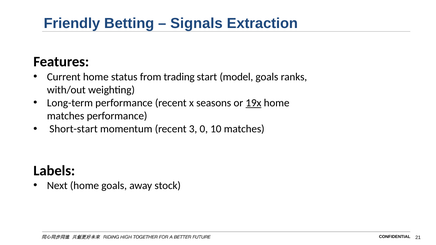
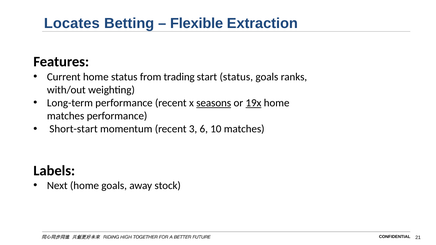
Friendly: Friendly -> Locates (72, 23)
Signals: Signals -> Flexible (197, 23)
start model: model -> status (236, 77)
seasons underline: none -> present (214, 103)
0: 0 -> 6 (204, 129)
